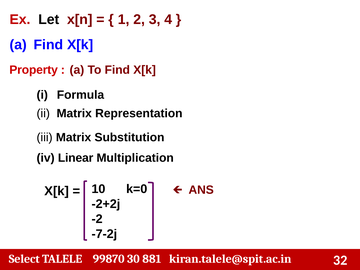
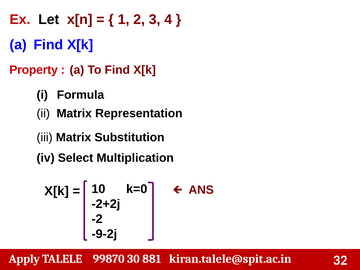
Linear: Linear -> Select (76, 158)
-7-2j: -7-2j -> -9-2j (104, 234)
Select: Select -> Apply (24, 259)
